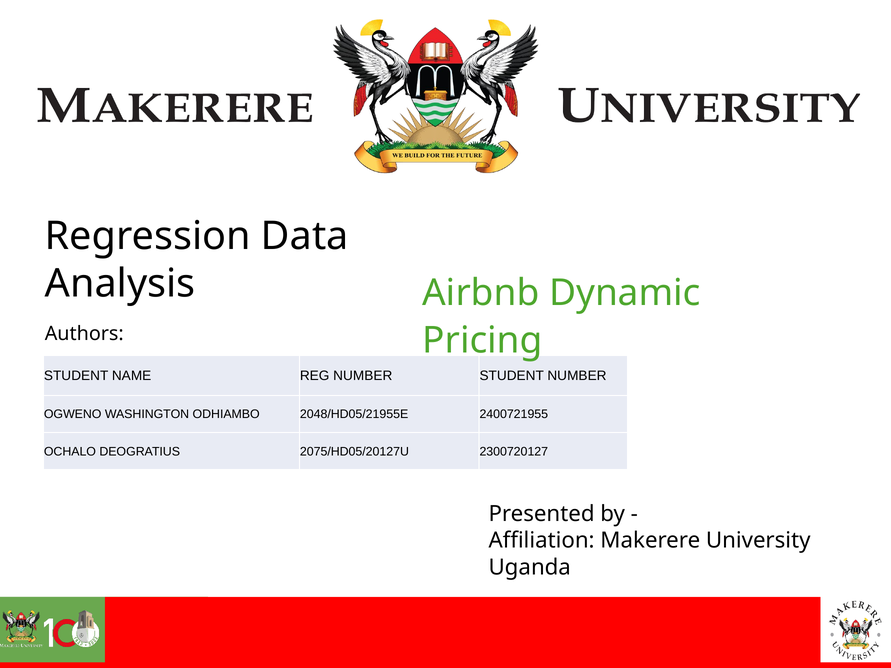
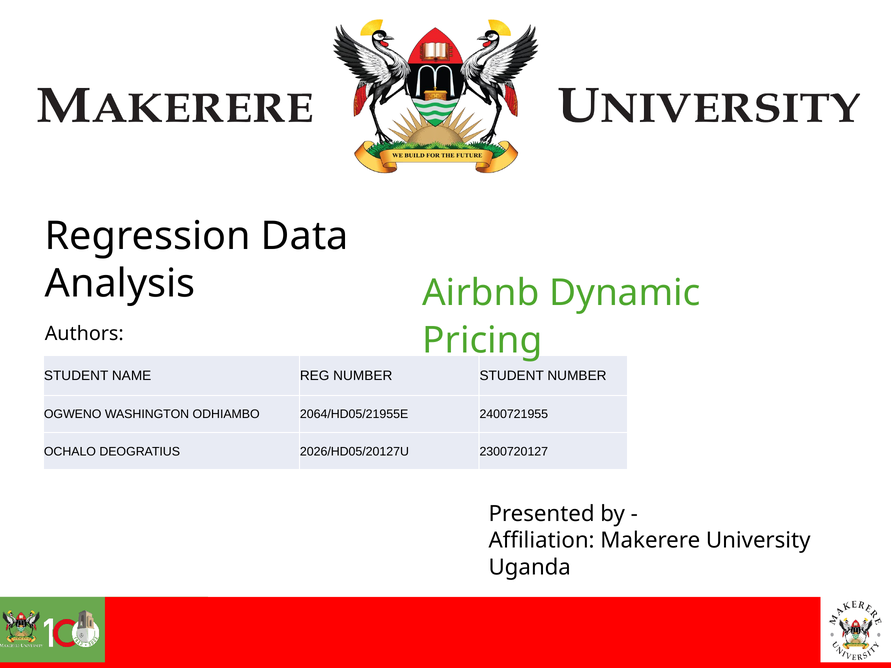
2048/HD05/21955E: 2048/HD05/21955E -> 2064/HD05/21955E (354, 414)
2075/HD05/20127U: 2075/HD05/20127U -> 2026/HD05/20127U (354, 452)
